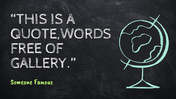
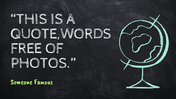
GALLERY: GALLERY -> PHOTOS (43, 63)
